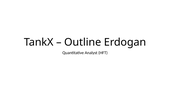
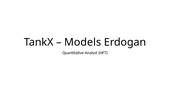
Outline: Outline -> Models (83, 42)
